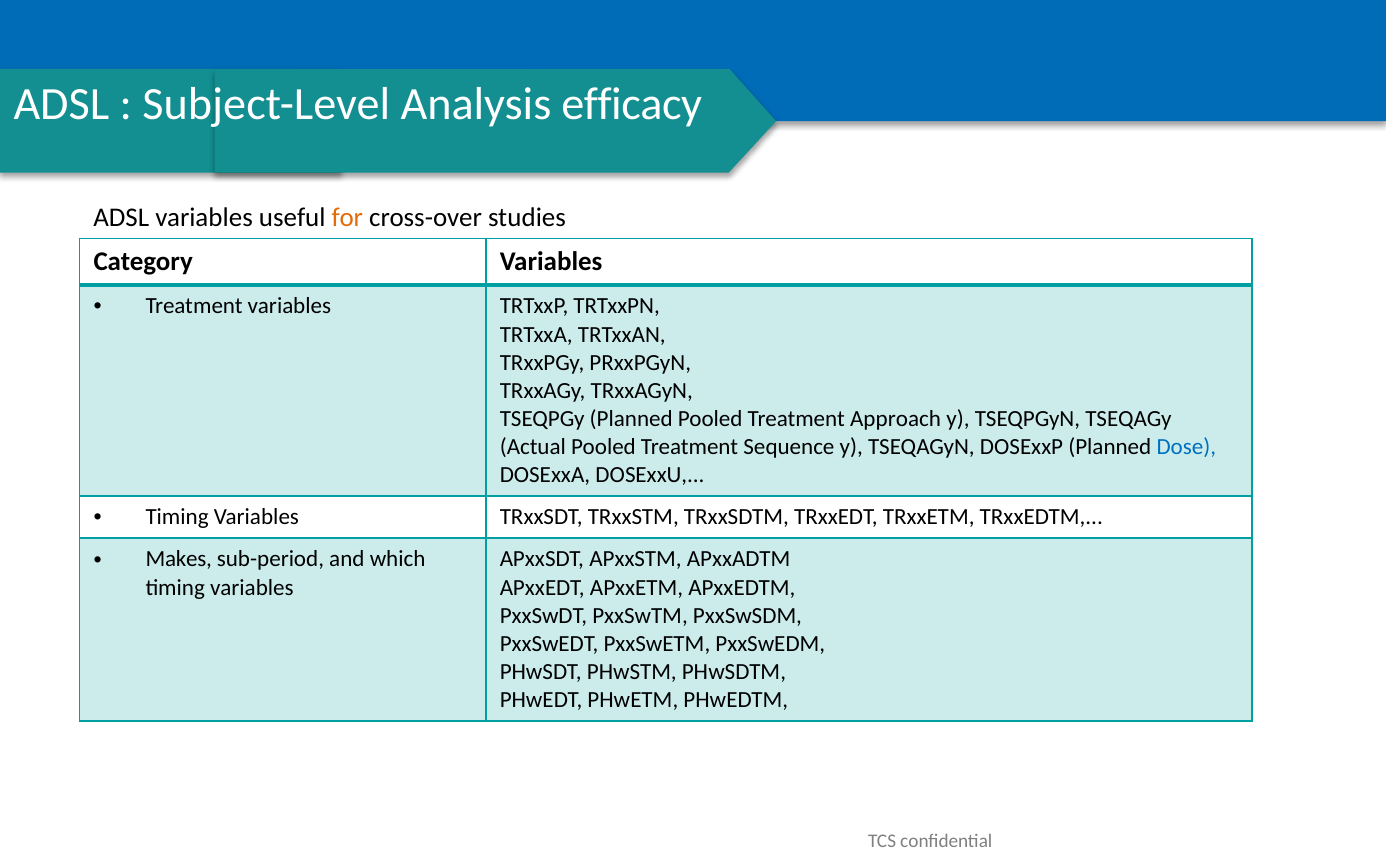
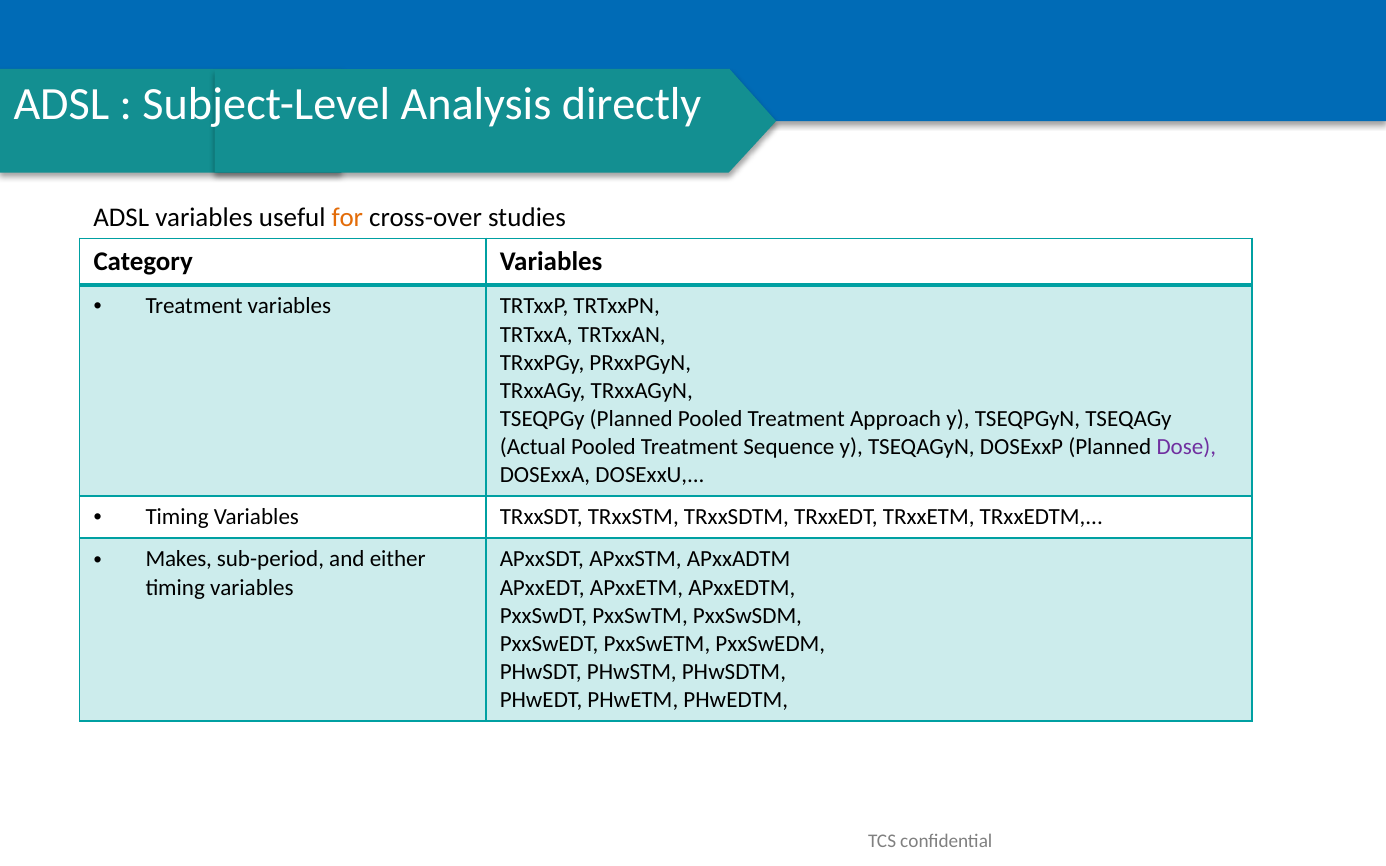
efficacy: efficacy -> directly (632, 104)
Dose colour: blue -> purple (1186, 447)
which: which -> either (398, 559)
